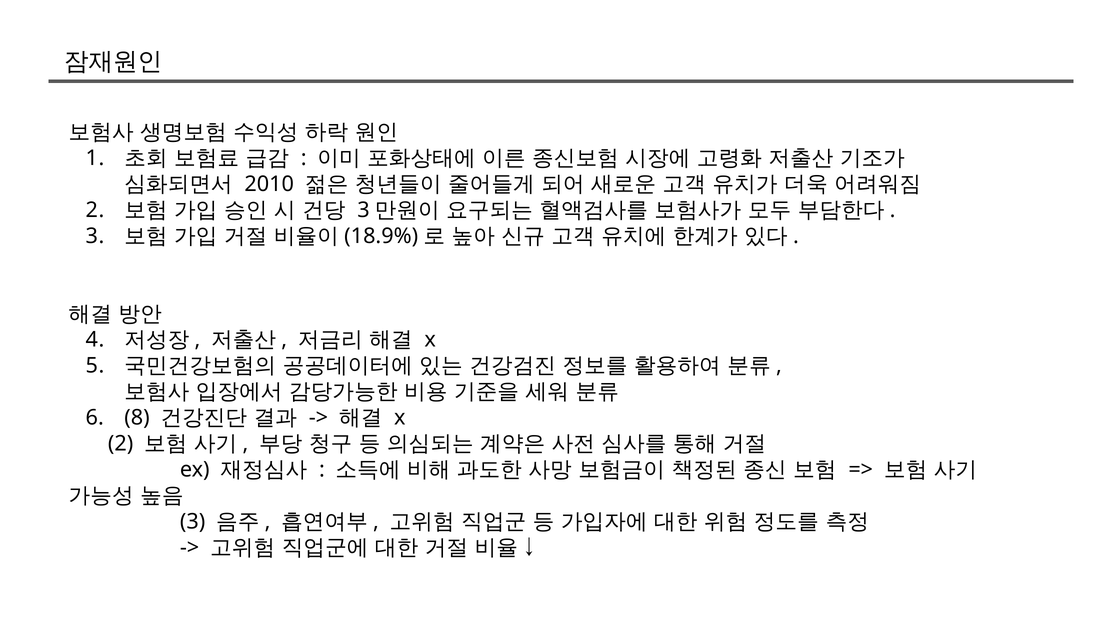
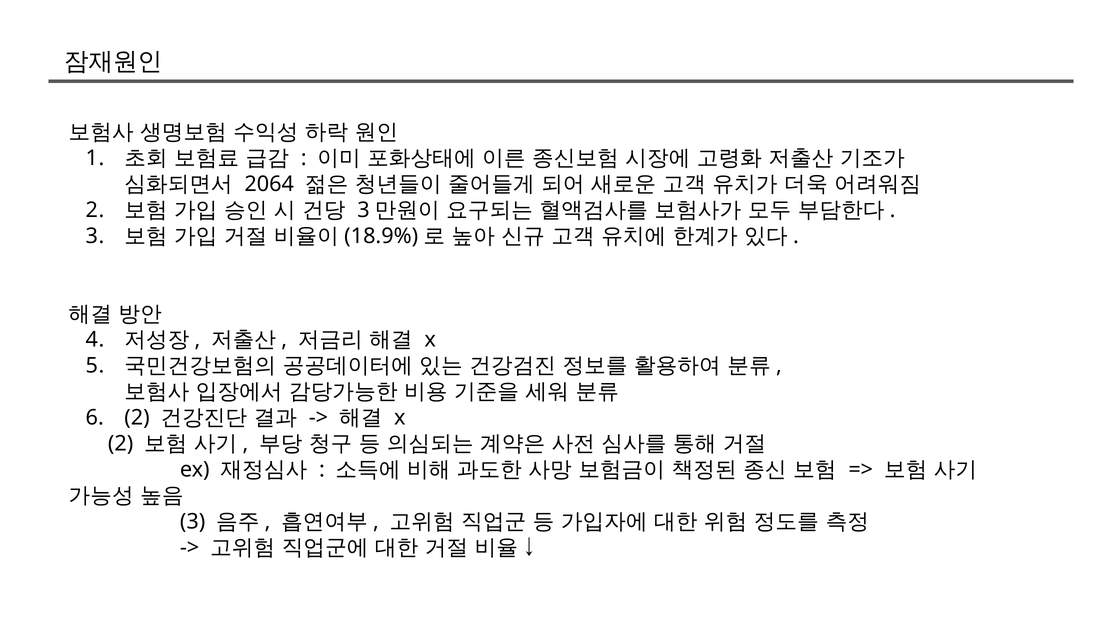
2010: 2010 -> 2064 (269, 184)
8: 8 -> 2 (137, 418)
